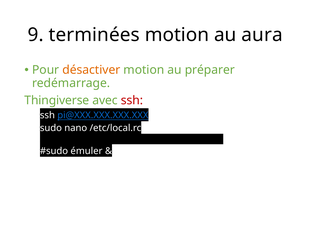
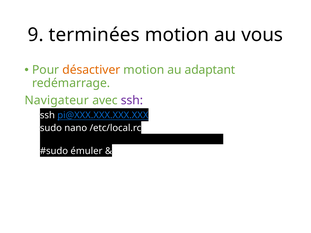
aura: aura -> vous (262, 35)
préparer: préparer -> adaptant (210, 70)
Thingiverse: Thingiverse -> Navigateur (57, 101)
ssh colour: red -> purple (132, 101)
